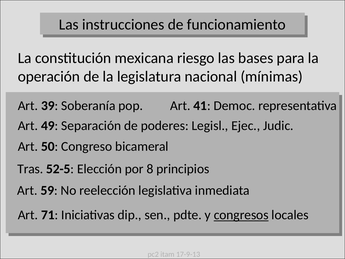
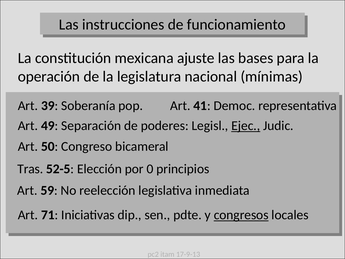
riesgo: riesgo -> ajuste (196, 58)
Ejec underline: none -> present (246, 126)
8: 8 -> 0 (150, 169)
